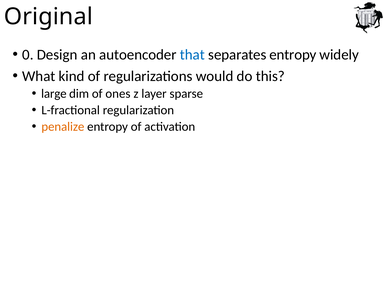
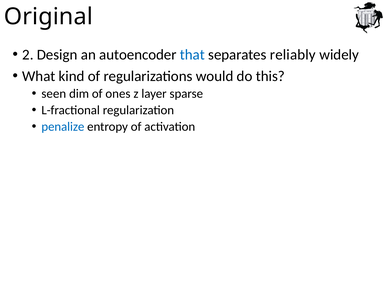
0: 0 -> 2 (28, 55)
separates entropy: entropy -> reliably (293, 55)
large: large -> seen (54, 94)
penalize colour: orange -> blue (63, 127)
